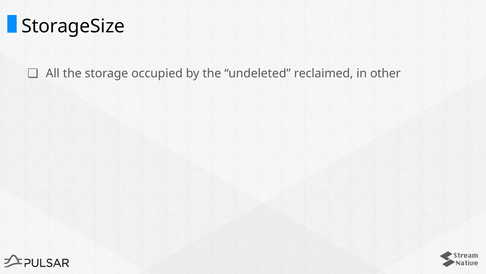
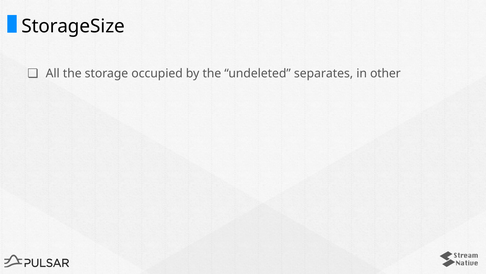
reclaimed: reclaimed -> separates (324, 73)
